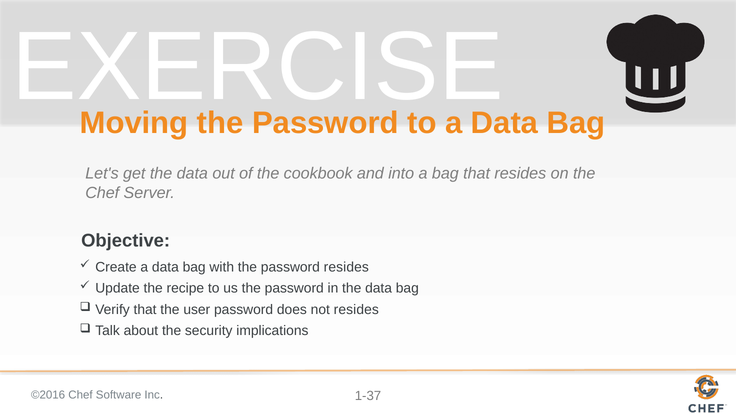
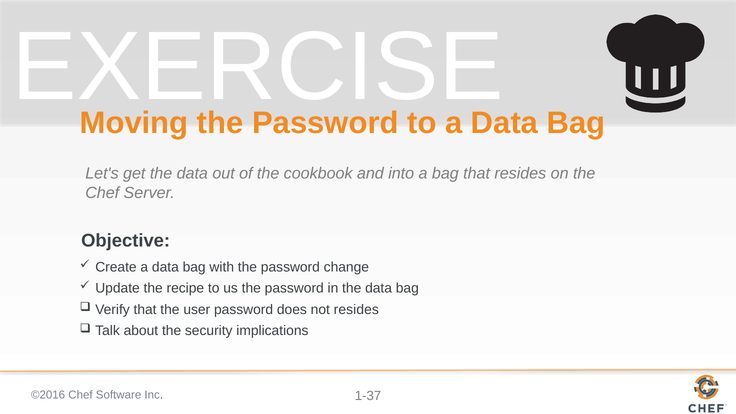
password resides: resides -> change (346, 267)
